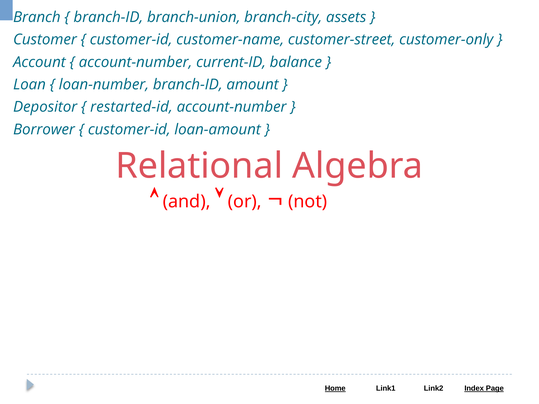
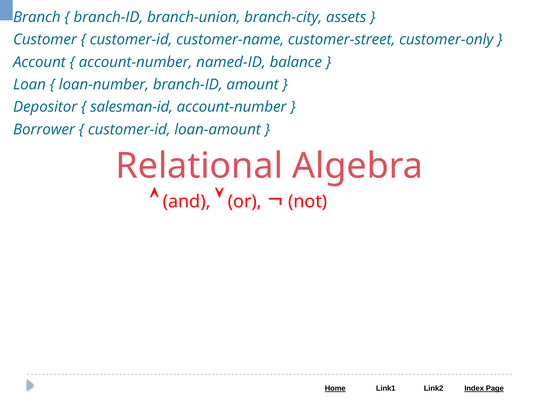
current-ID: current-ID -> named-ID (231, 62)
restarted-id: restarted-id -> salesman-id (132, 107)
